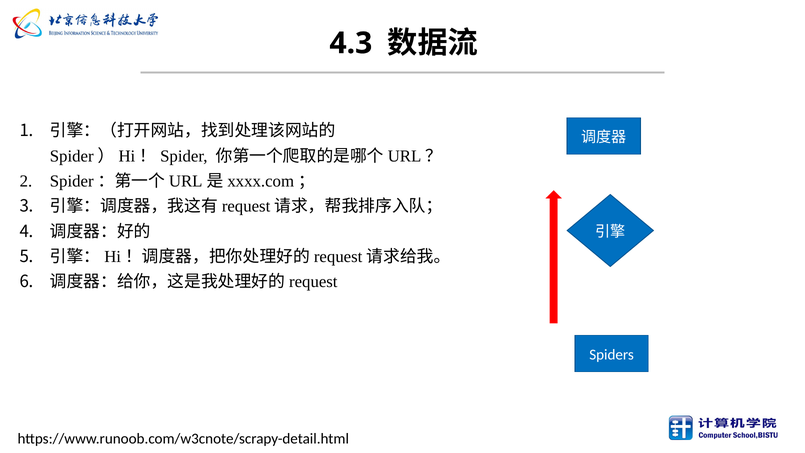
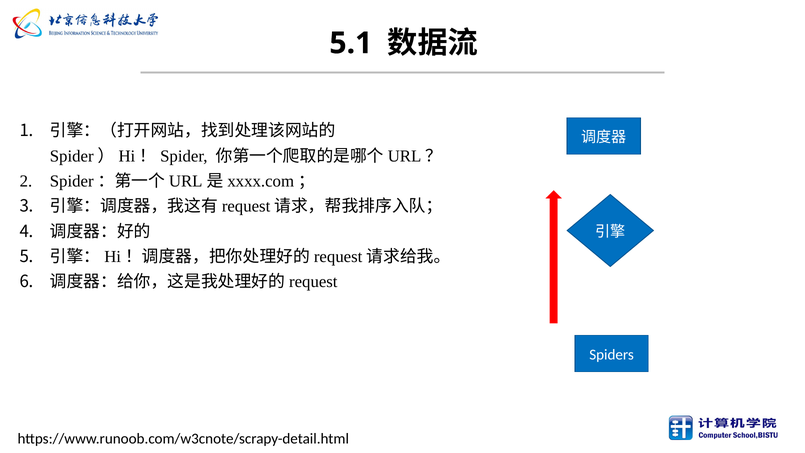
4.3: 4.3 -> 5.1 (351, 43)
